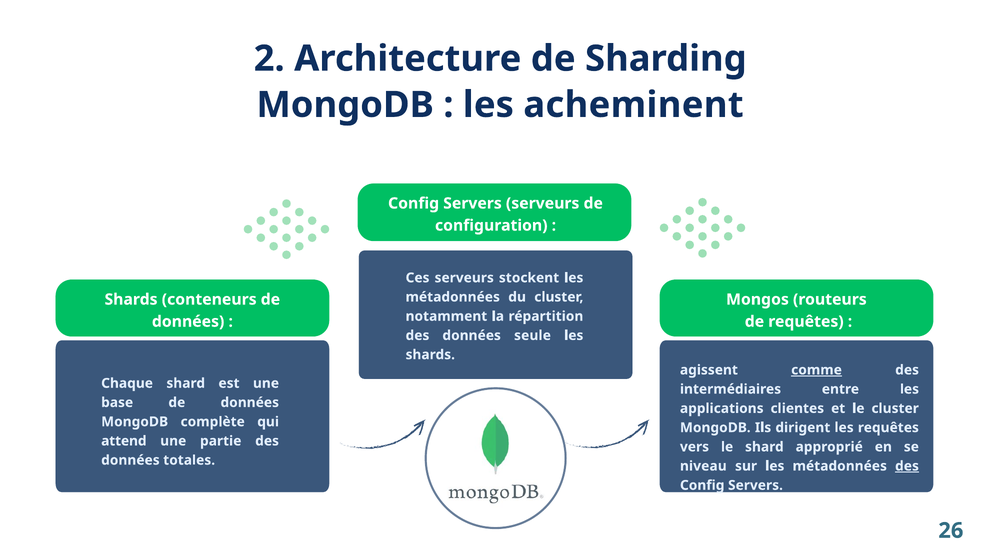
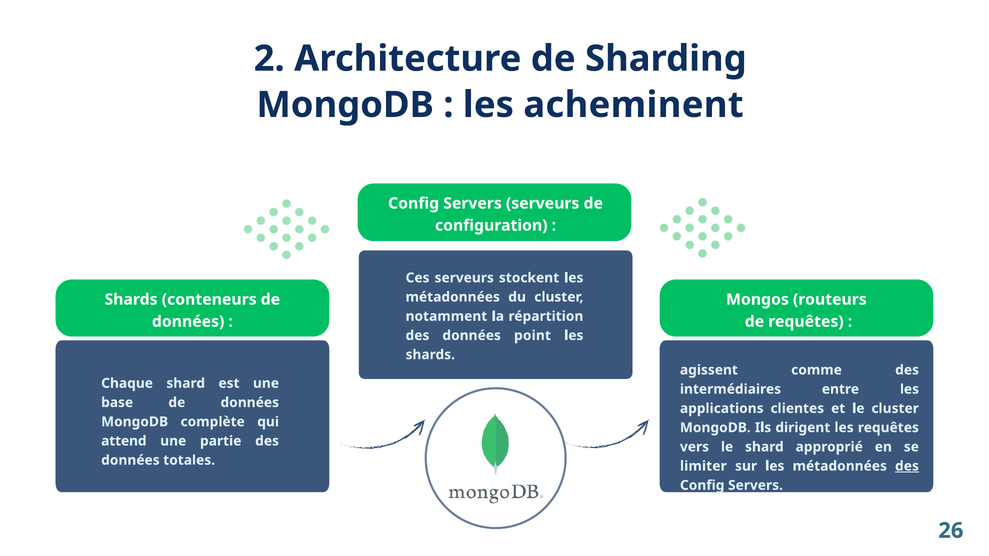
seule: seule -> point (532, 336)
comme underline: present -> none (817, 370)
niveau: niveau -> limiter (703, 466)
